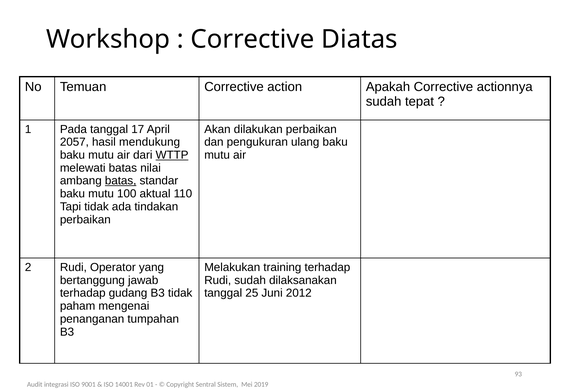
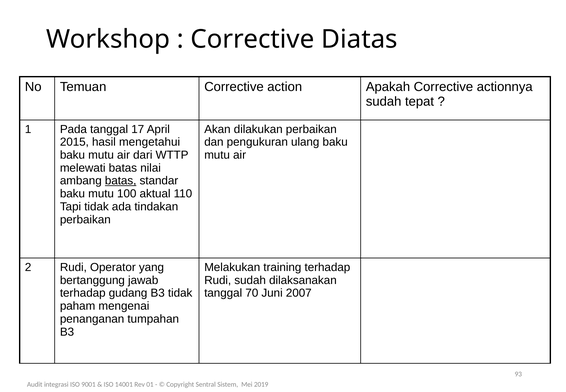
2057: 2057 -> 2015 (74, 142)
mendukung: mendukung -> mengetahui (150, 142)
WTTP underline: present -> none (172, 155)
25: 25 -> 70 (252, 293)
2012: 2012 -> 2007 (299, 293)
